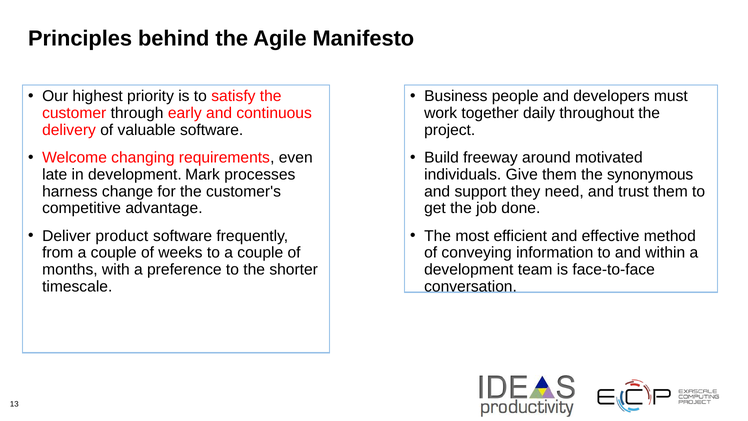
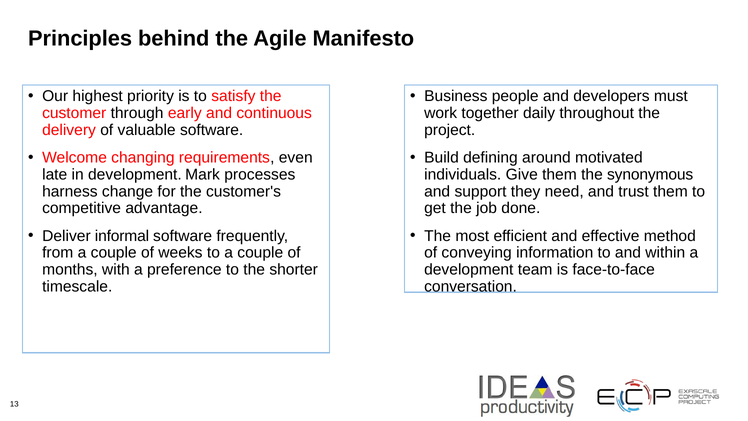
freeway: freeway -> defining (490, 158)
product: product -> informal (122, 236)
